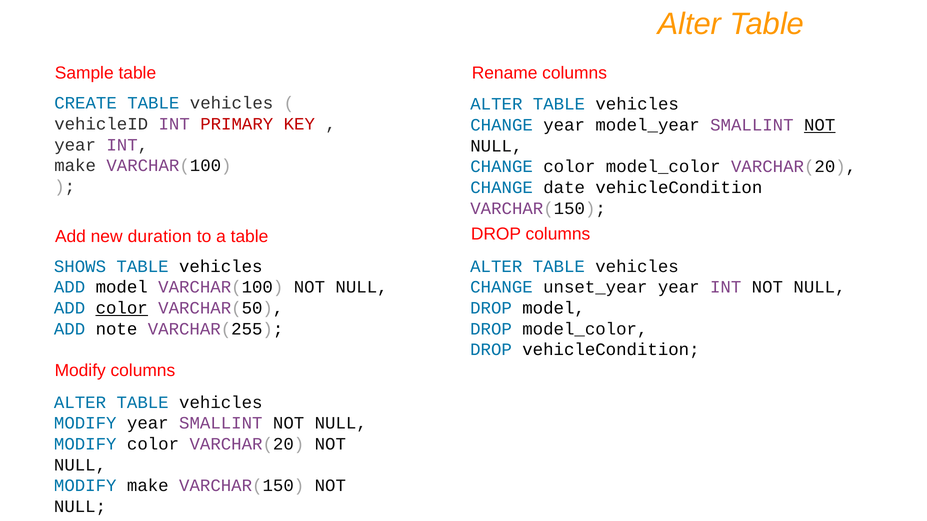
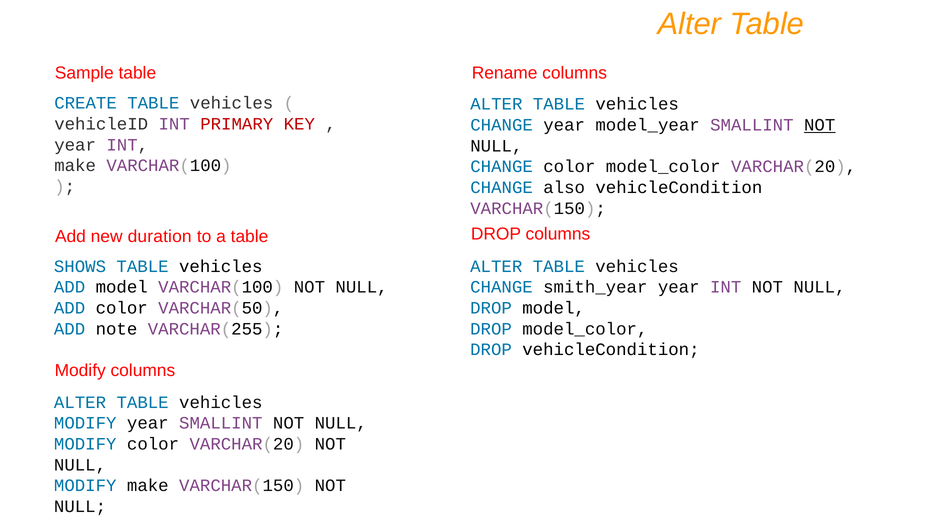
date: date -> also (564, 188)
unset_year: unset_year -> smith_year (595, 287)
color underline: present -> none (122, 308)
